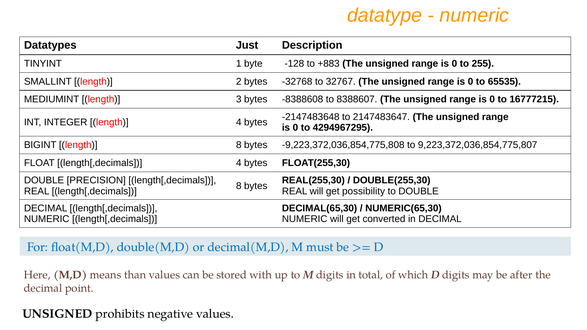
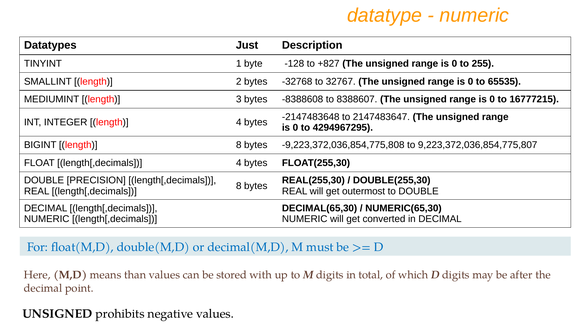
+883: +883 -> +827 (329, 64)
possibility: possibility -> outermost (364, 191)
